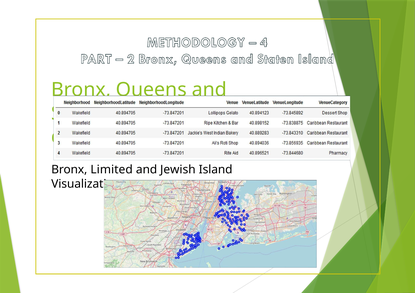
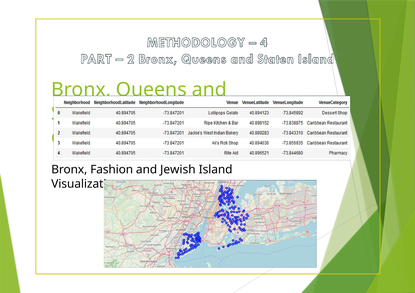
Limited: Limited -> Fashion (112, 170)
